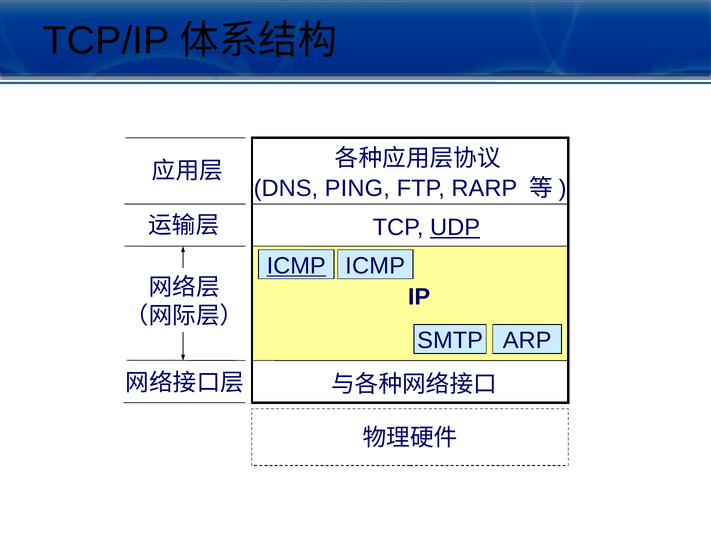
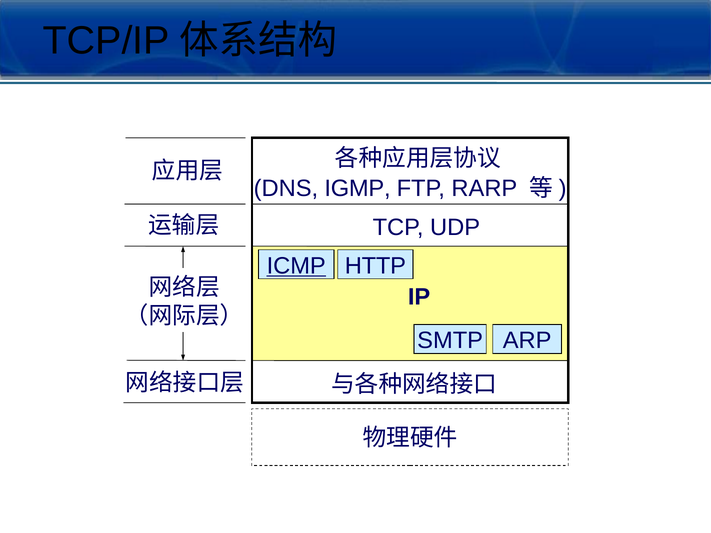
PING: PING -> IGMP (358, 188)
UDP underline: present -> none (455, 227)
ICMP: ICMP -> HTTP (375, 266)
